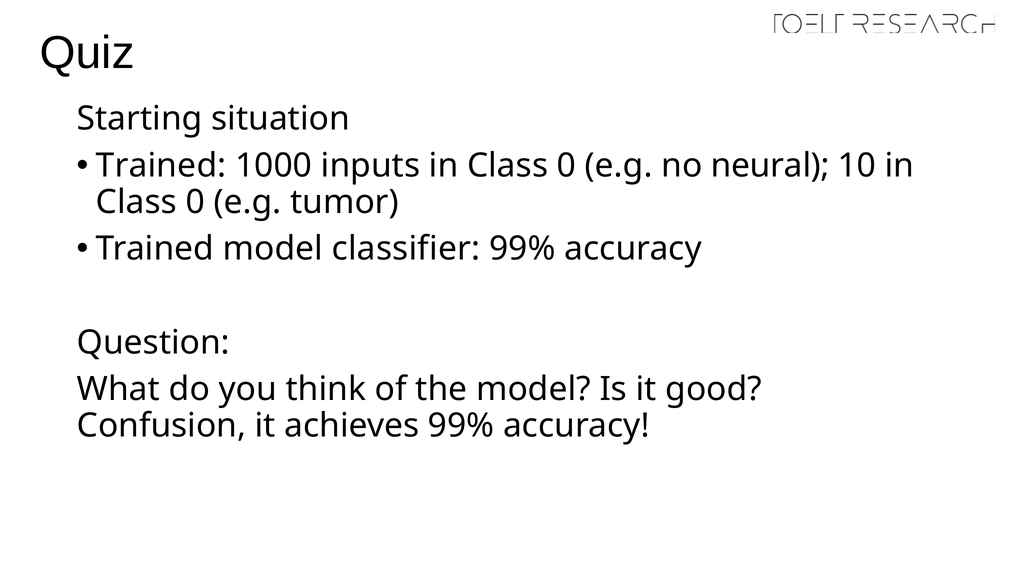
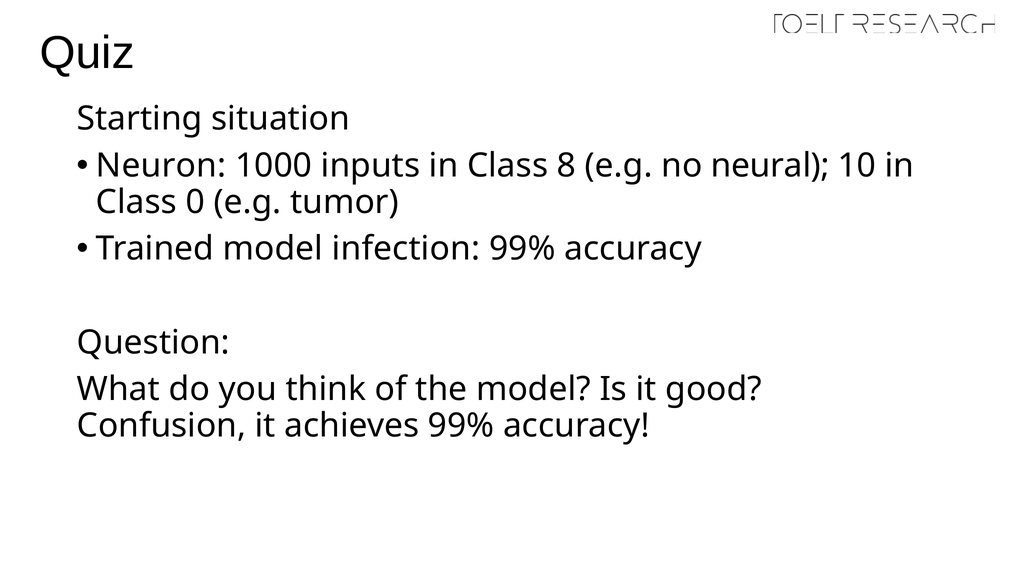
Trained: Trained -> Neuron (161, 166)
inputs in Class 0: 0 -> 8 (566, 166)
classifier: classifier -> infection (406, 249)
